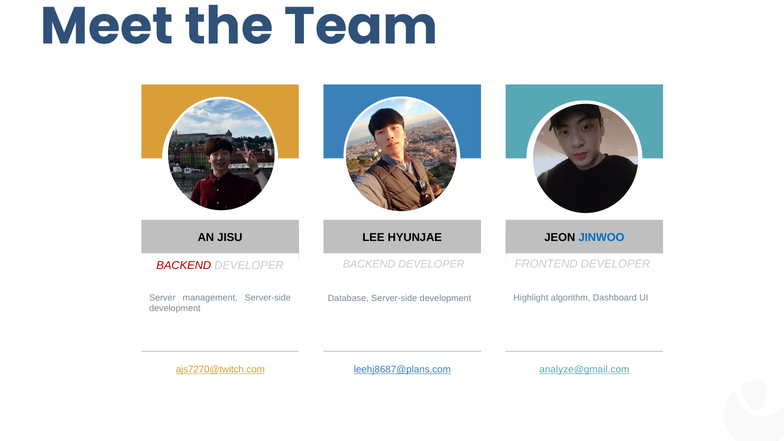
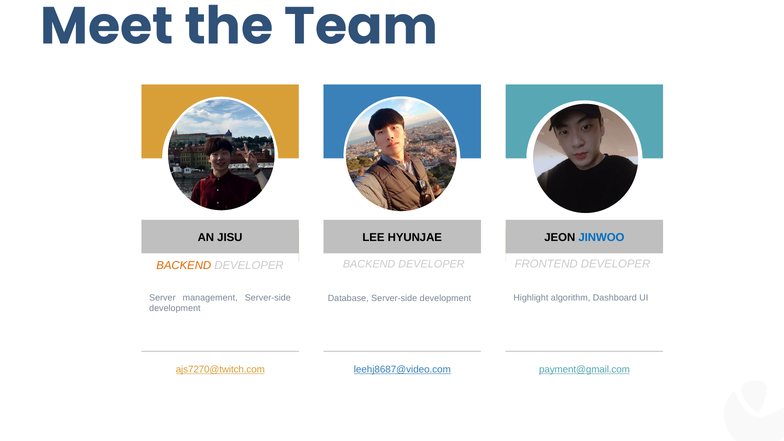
BACKEND colour: red -> orange (184, 265)
leehj8687@plans.com: leehj8687@plans.com -> leehj8687@video.com (402, 370)
analyze@gmail.com: analyze@gmail.com -> payment@gmail.com (584, 370)
